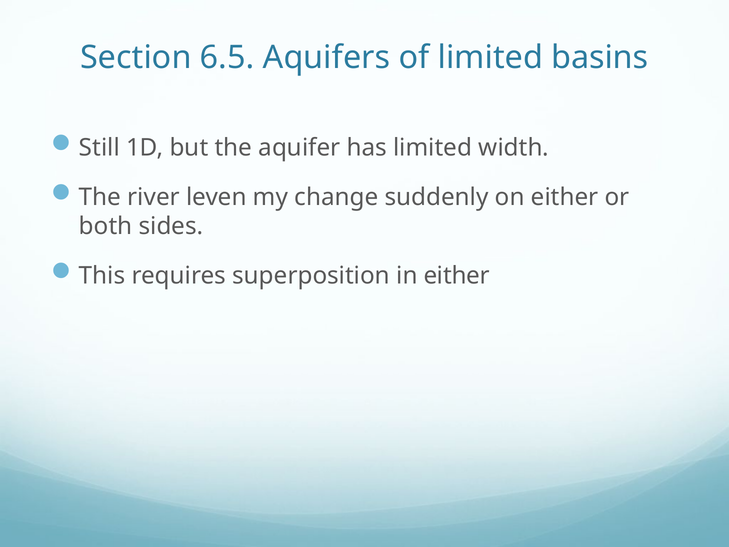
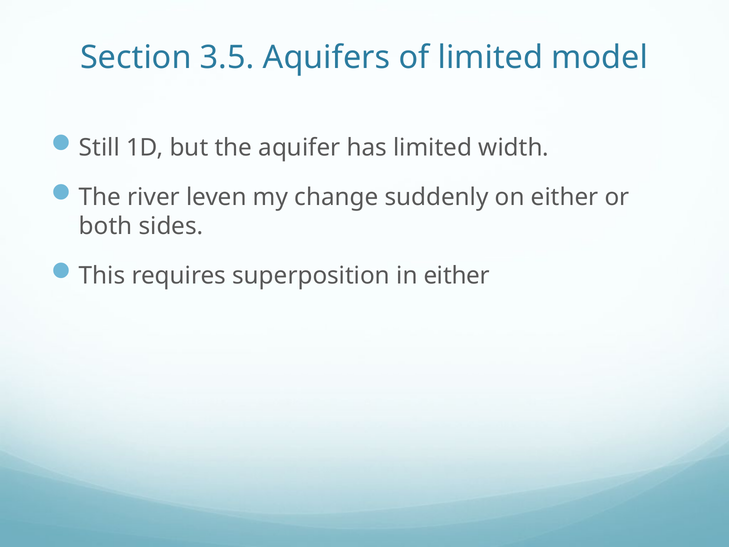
6.5: 6.5 -> 3.5 (227, 57)
basins: basins -> model (600, 57)
